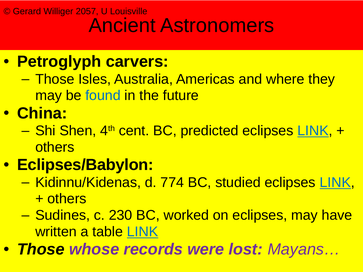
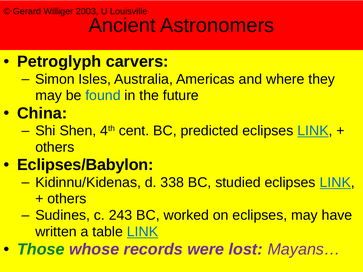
2057: 2057 -> 2003 (87, 11)
Those: Those -> Simon (55, 79)
774: 774 -> 338 (172, 183)
230: 230 -> 243 (121, 215)
Those colour: black -> green (41, 249)
